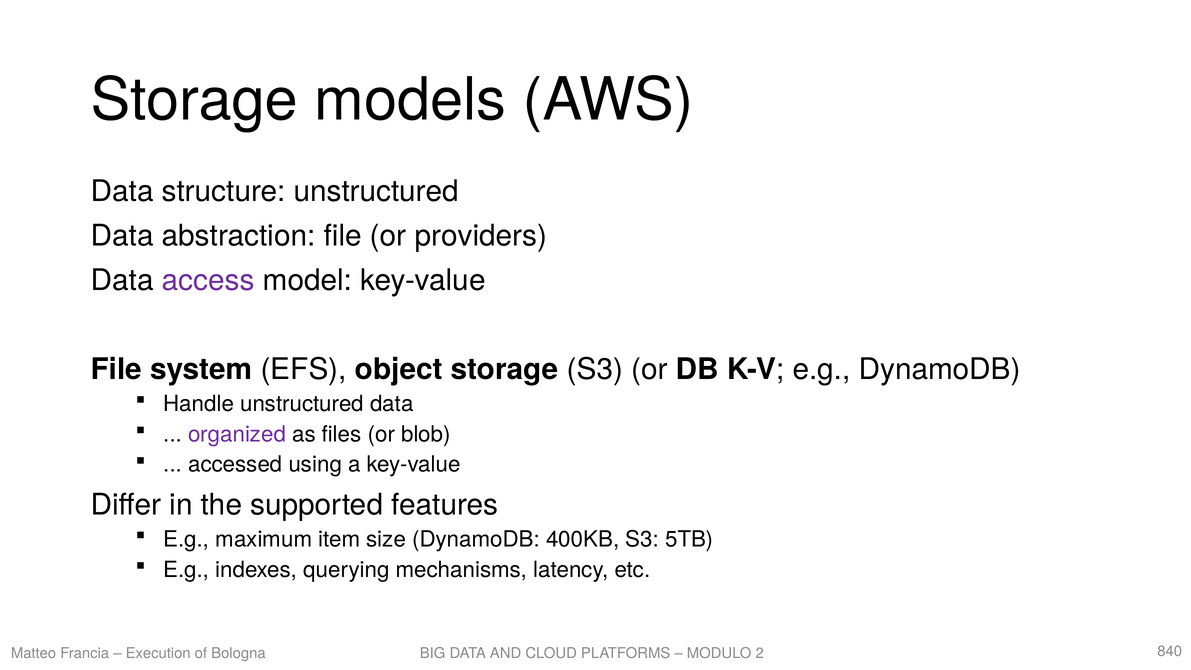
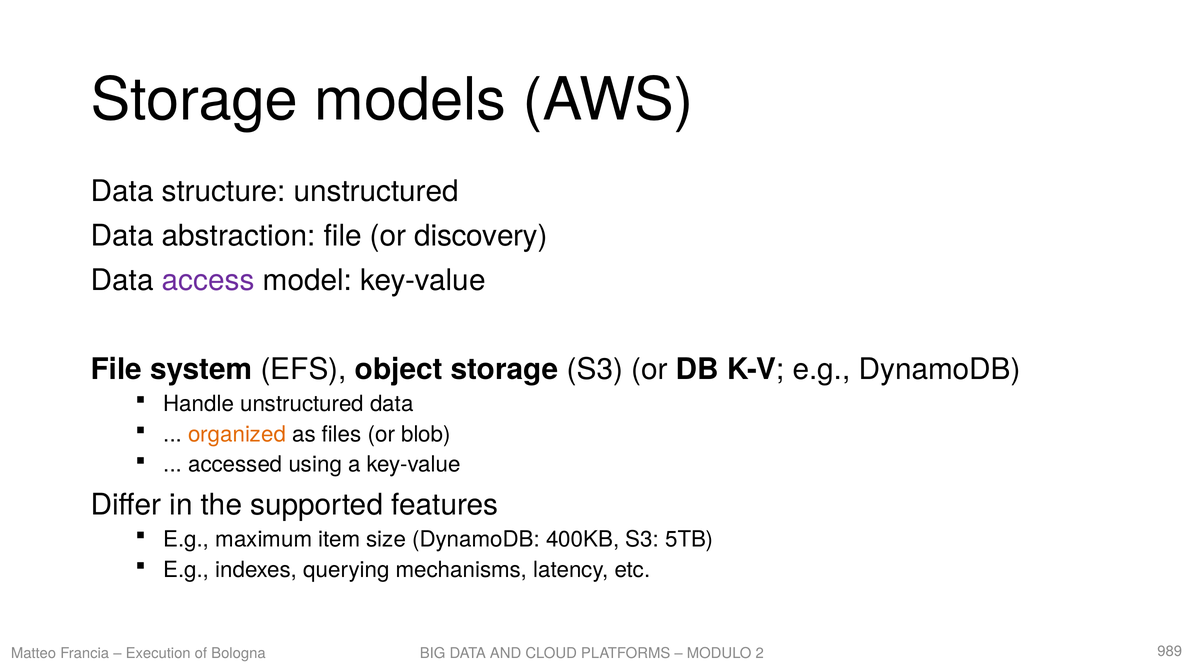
providers: providers -> discovery (481, 236)
organized colour: purple -> orange (237, 434)
840: 840 -> 989 (1170, 651)
